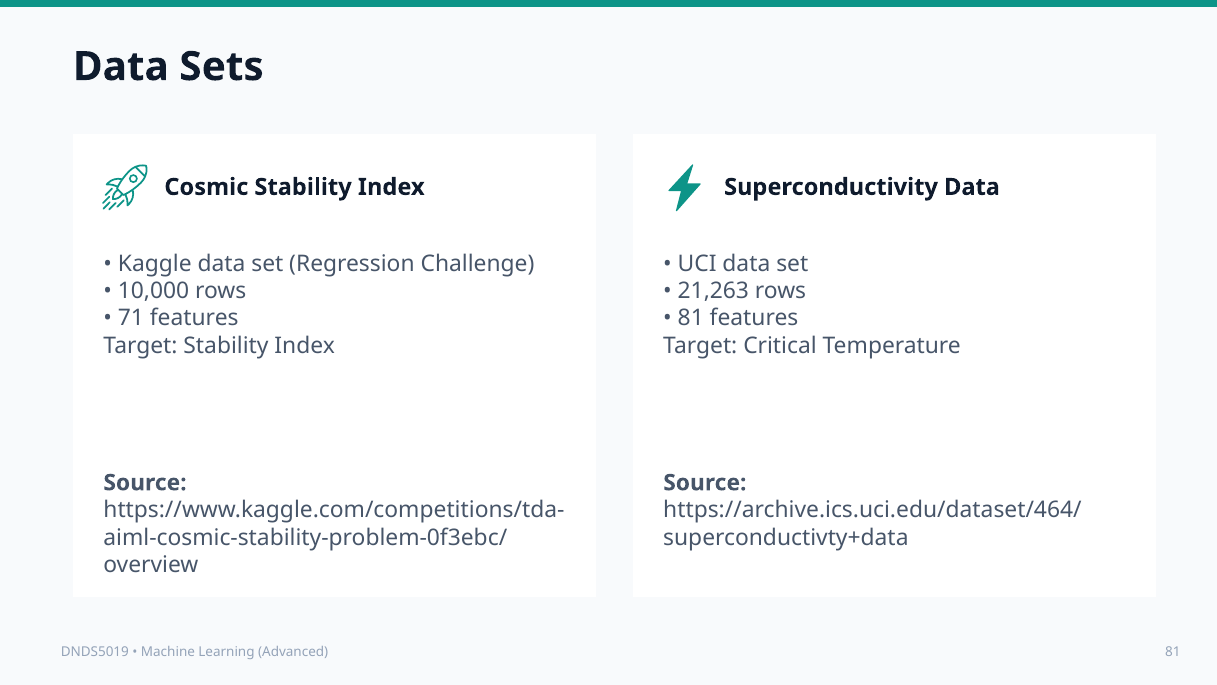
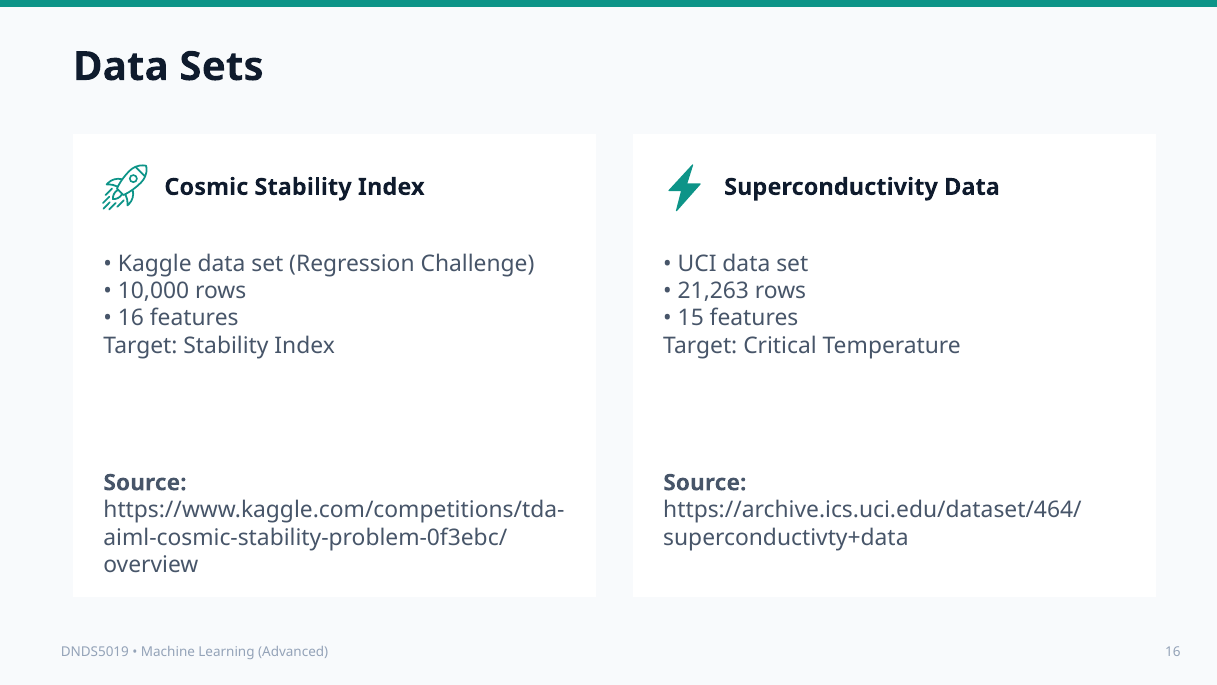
71: 71 -> 16 (131, 318)
81: 81 -> 15 (691, 318)
Advanced 81: 81 -> 16 (1173, 651)
